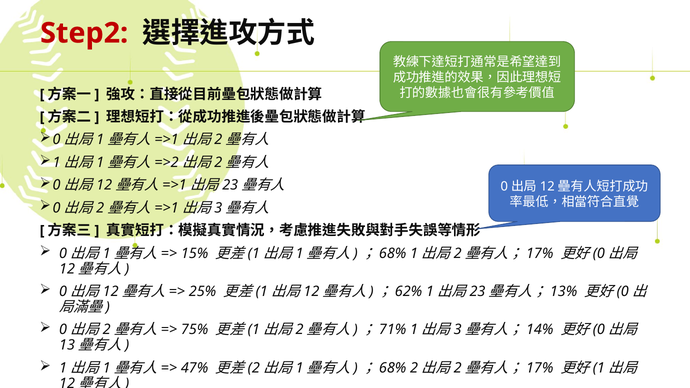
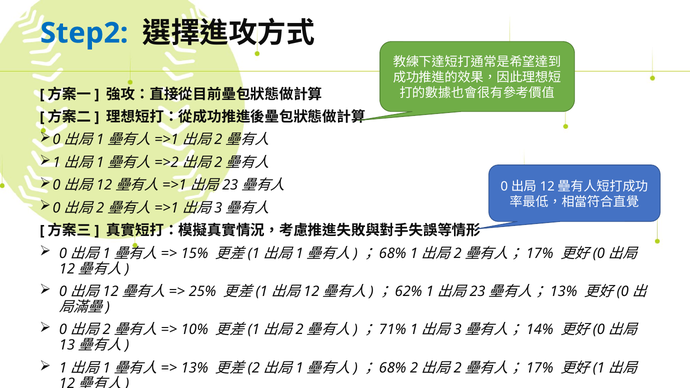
Step2 colour: red -> blue (84, 33)
75%: 75% -> 10% (195, 330)
47%: 47% -> 13% (195, 368)
